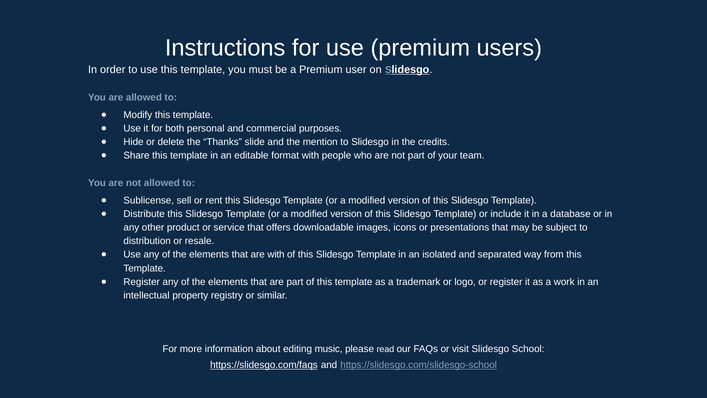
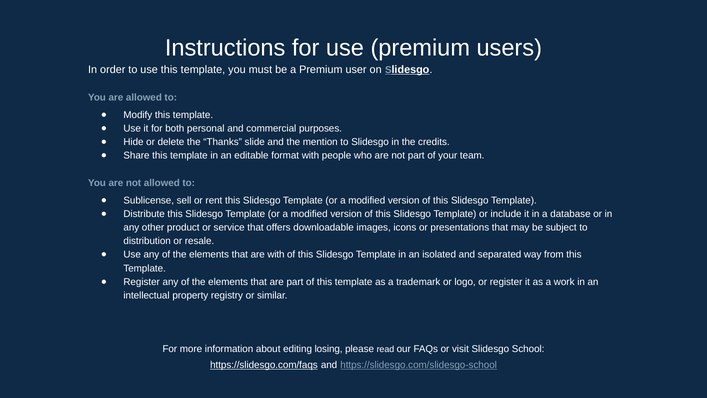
music: music -> losing (329, 349)
